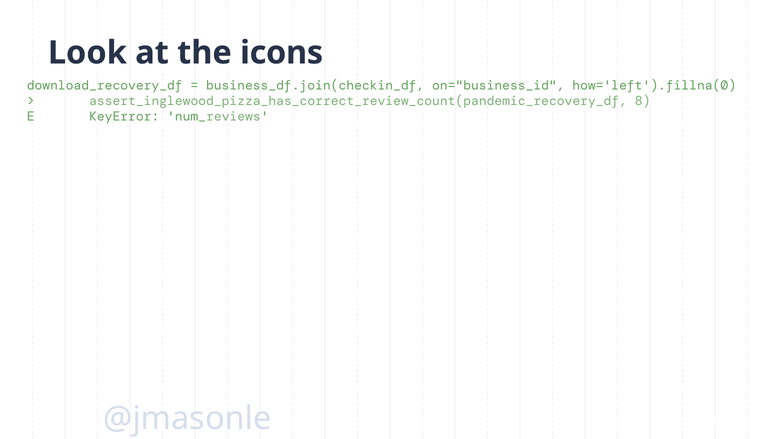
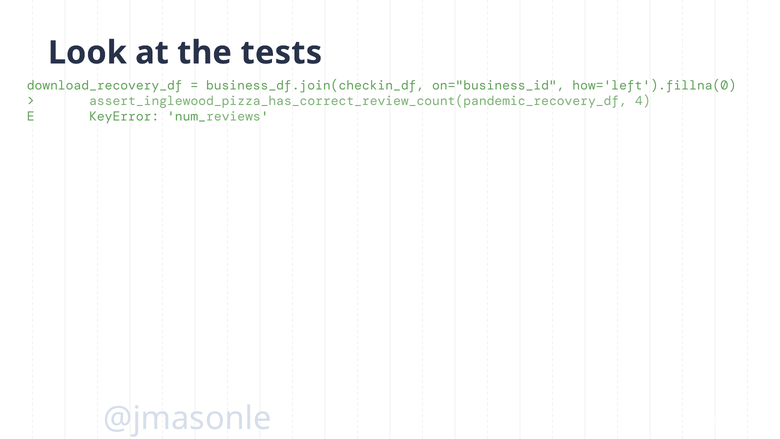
icons: icons -> tests (281, 53)
8: 8 -> 4 (643, 101)
